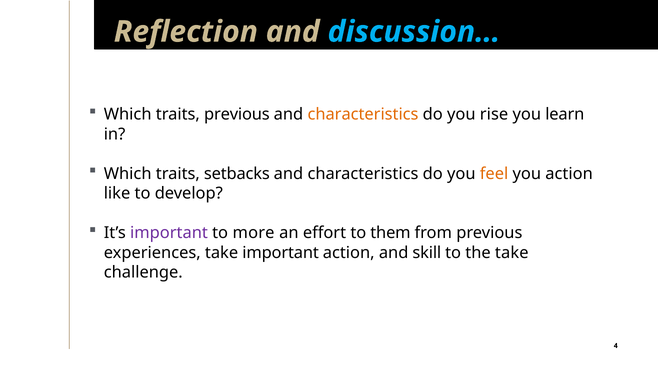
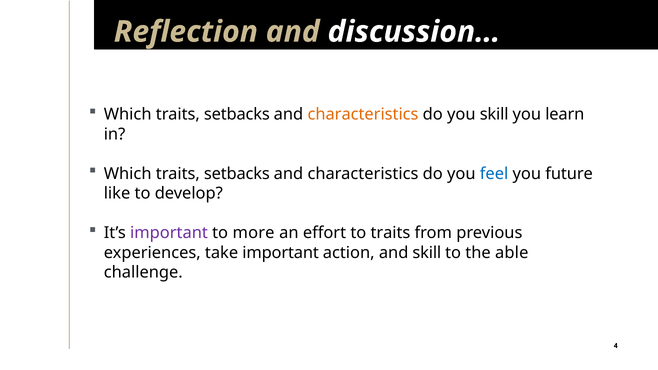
discussion… colour: light blue -> white (414, 32)
previous: previous -> setbacks (237, 115)
you rise: rise -> skill (494, 115)
feel colour: orange -> blue (494, 174)
you action: action -> future (569, 174)
to them: them -> traits (390, 233)
the take: take -> able (512, 253)
